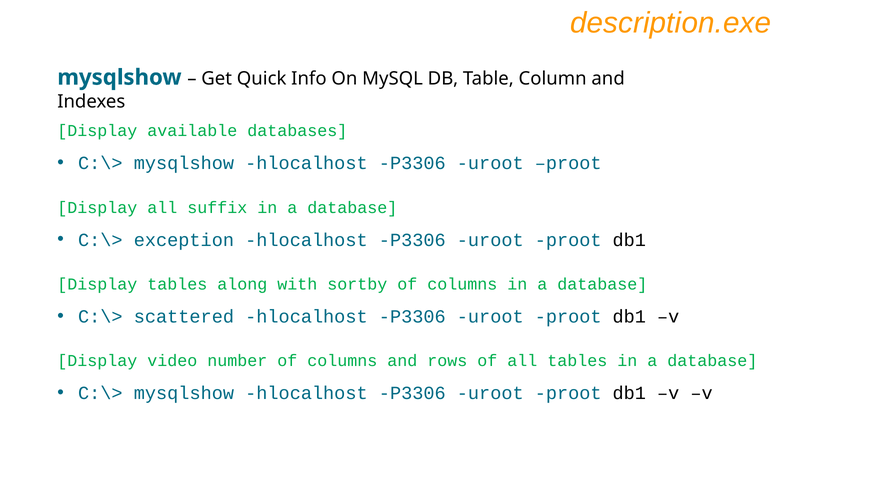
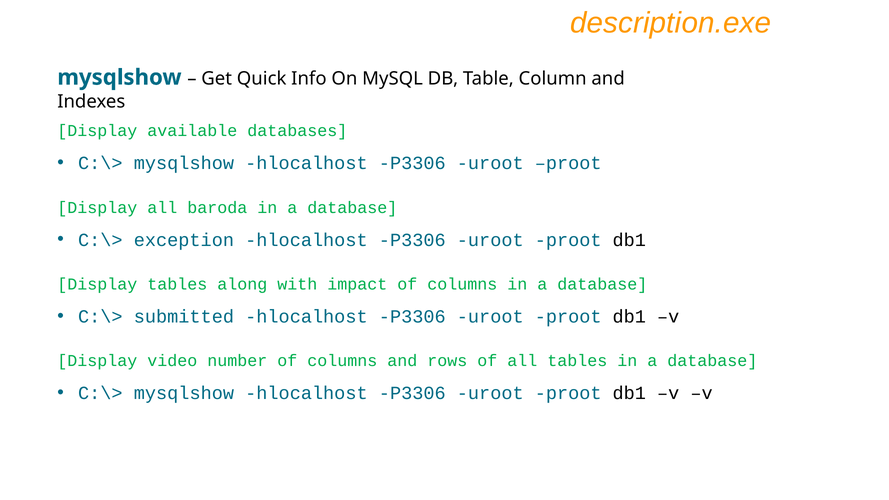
suffix: suffix -> baroda (217, 208)
sortby: sortby -> impact (357, 284)
scattered: scattered -> submitted (184, 317)
